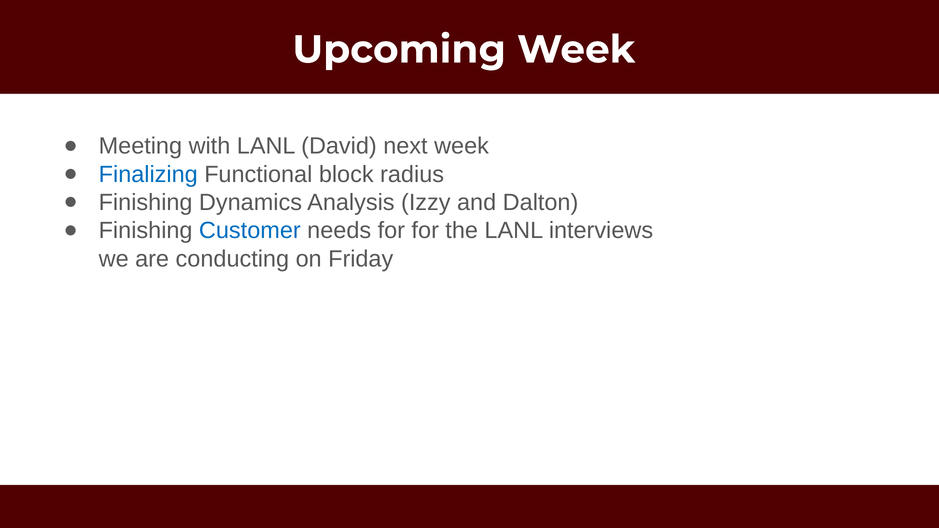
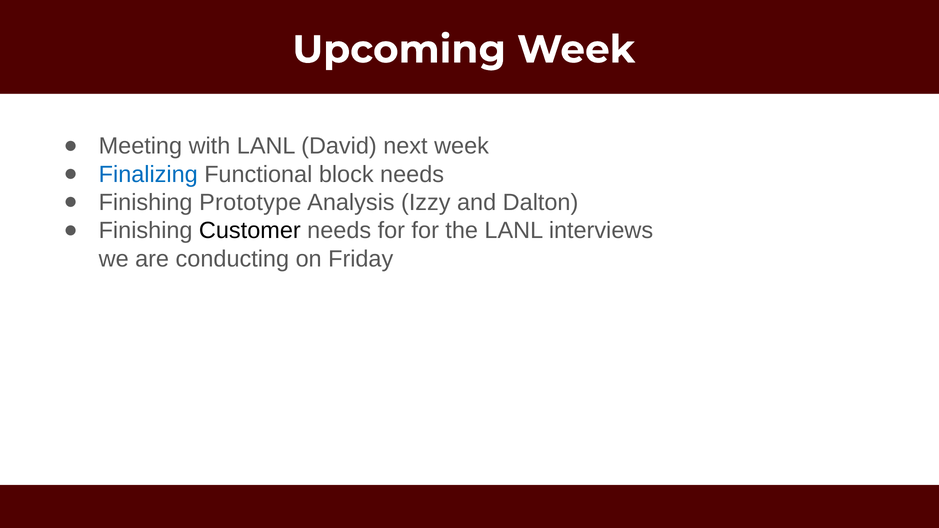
block radius: radius -> needs (412, 174)
Dynamics: Dynamics -> Prototype (250, 203)
Customer colour: blue -> black (250, 231)
